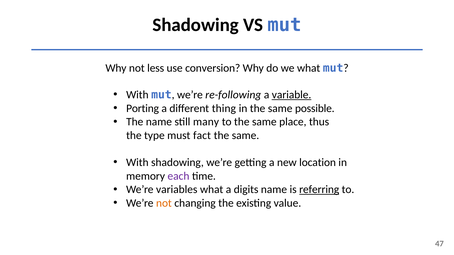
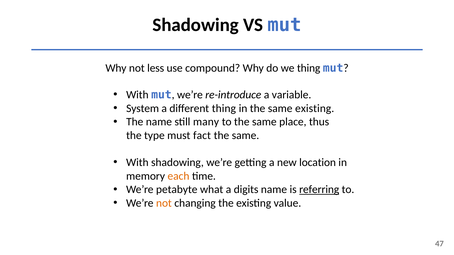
conversion: conversion -> compound (213, 68)
we what: what -> thing (309, 68)
re-following: re-following -> re-introduce (233, 95)
variable underline: present -> none (292, 95)
Porting: Porting -> System (143, 108)
same possible: possible -> existing (315, 108)
each colour: purple -> orange (178, 176)
variables: variables -> petabyte (177, 190)
